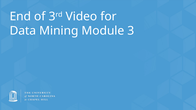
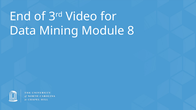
Module 3: 3 -> 8 (131, 31)
